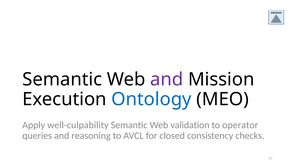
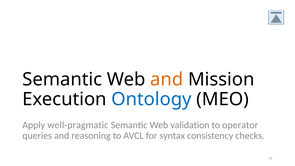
and colour: purple -> orange (167, 79)
well-culpability: well-culpability -> well-pragmatic (78, 125)
closed: closed -> syntax (172, 136)
